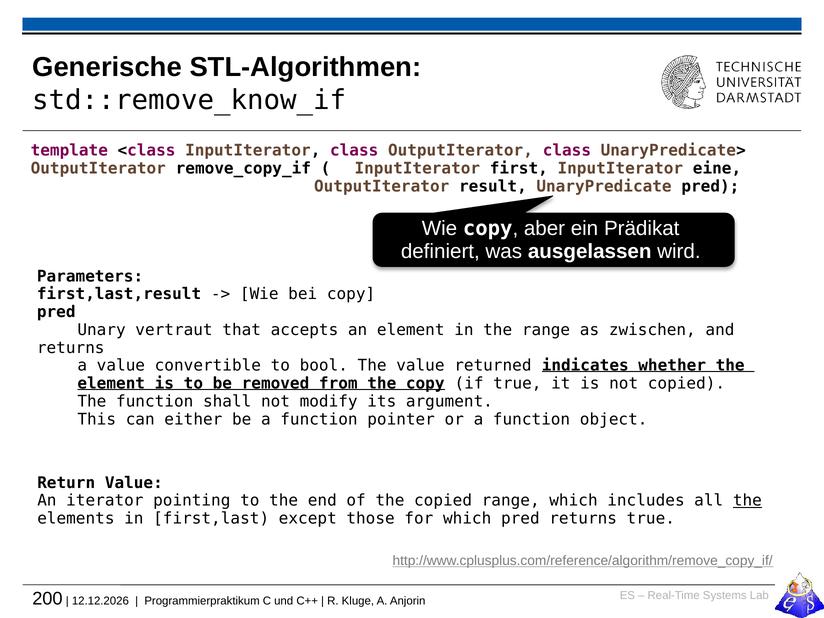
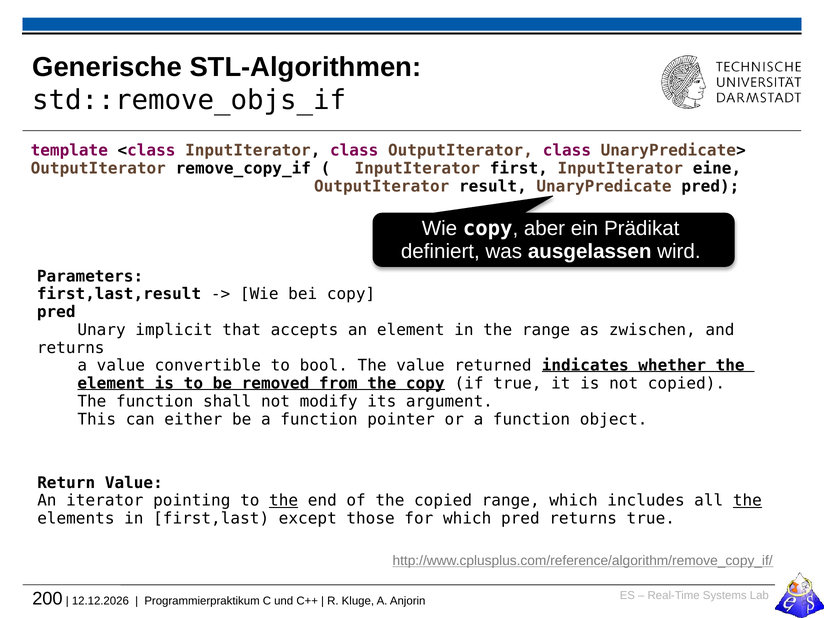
std::remove_know_if: std::remove_know_if -> std::remove_objs_if (189, 100)
vertraut: vertraut -> implicit (174, 330)
the underline: none -> present (284, 501)
